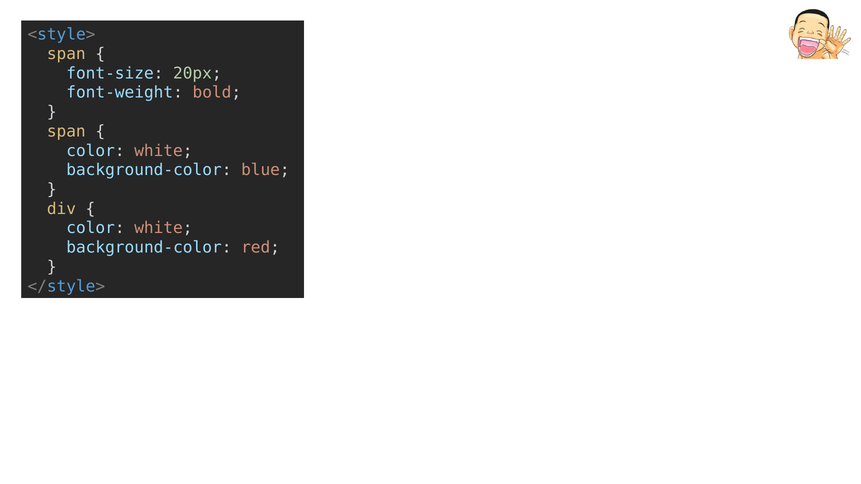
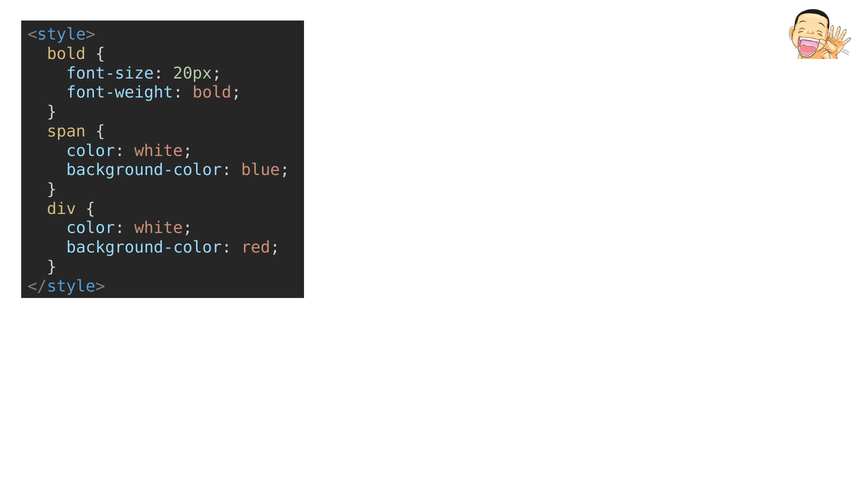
span: span -> bold (66, 54)
